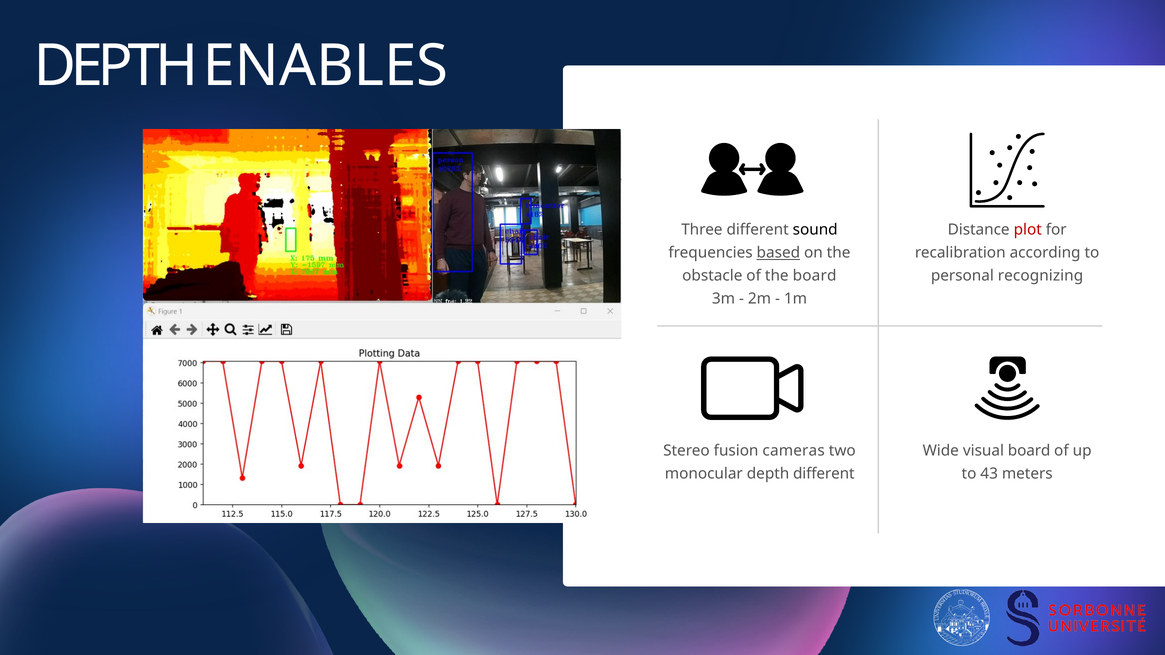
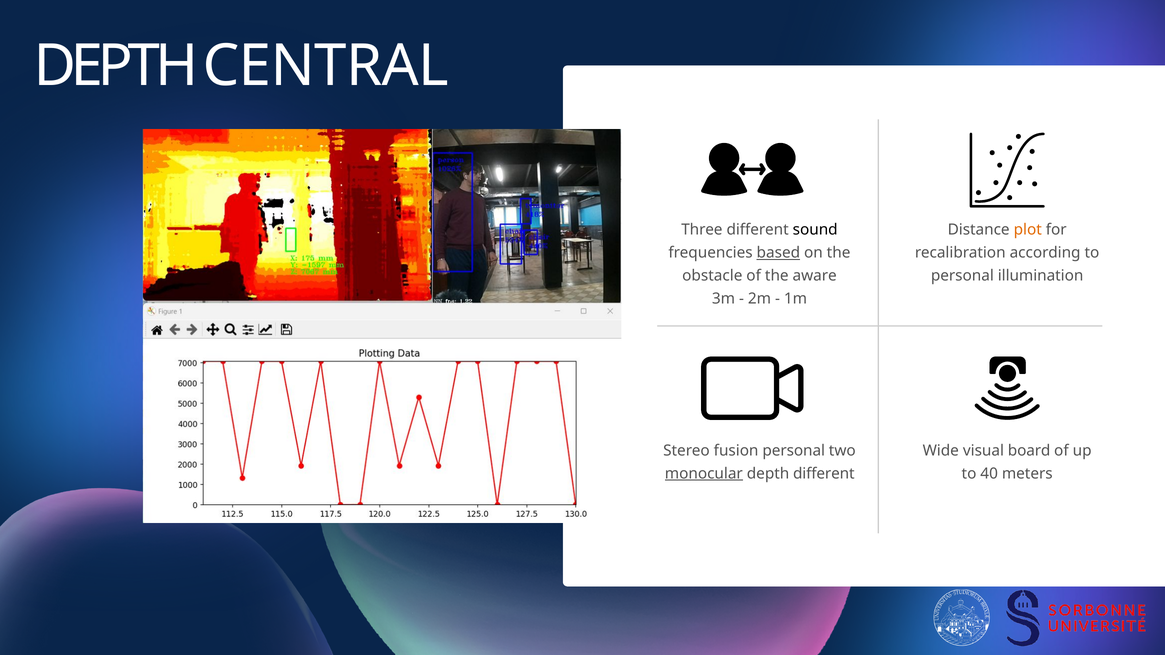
ENABLES: ENABLES -> CENTRAL (326, 66)
plot colour: red -> orange (1028, 230)
the board: board -> aware (815, 276)
recognizing: recognizing -> illumination (1041, 276)
fusion cameras: cameras -> personal (794, 451)
monocular underline: none -> present (704, 474)
43: 43 -> 40 (989, 474)
